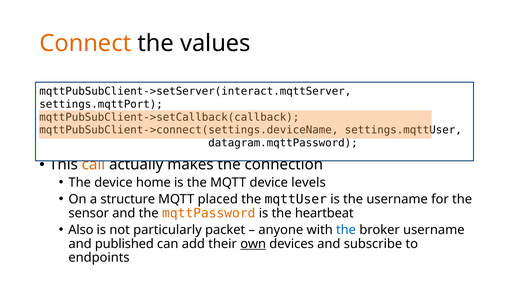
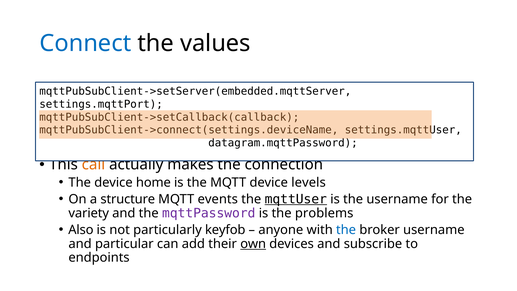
Connect colour: orange -> blue (85, 43)
mqttPubSubClient->setServer(interact.mqttServer: mqttPubSubClient->setServer(interact.mqttServer -> mqttPubSubClient->setServer(embedded.mqttServer (195, 91)
placed: placed -> events (218, 199)
mqttUser underline: none -> present (296, 199)
sensor: sensor -> variety (89, 213)
mqttPassword colour: orange -> purple (209, 213)
heartbeat: heartbeat -> problems (324, 213)
packet: packet -> keyfob (225, 230)
published: published -> particular (124, 244)
